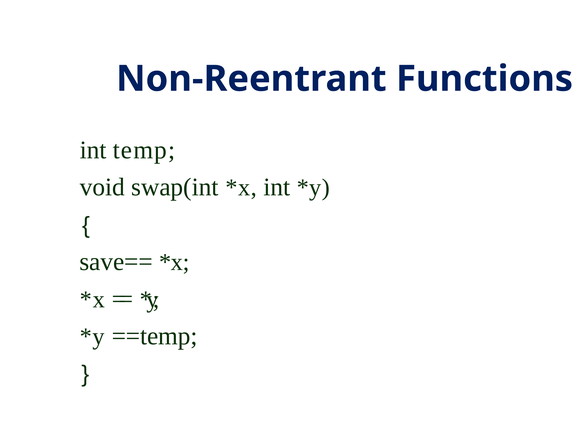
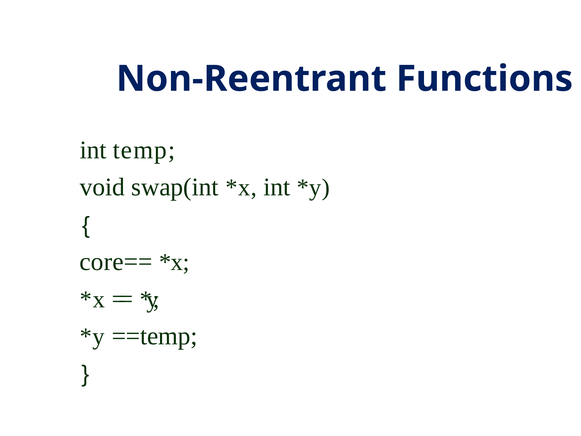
save==: save== -> core== (116, 262)
